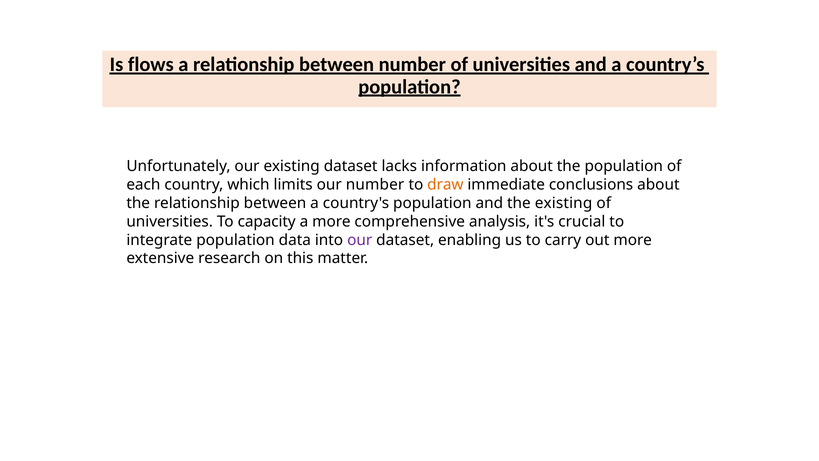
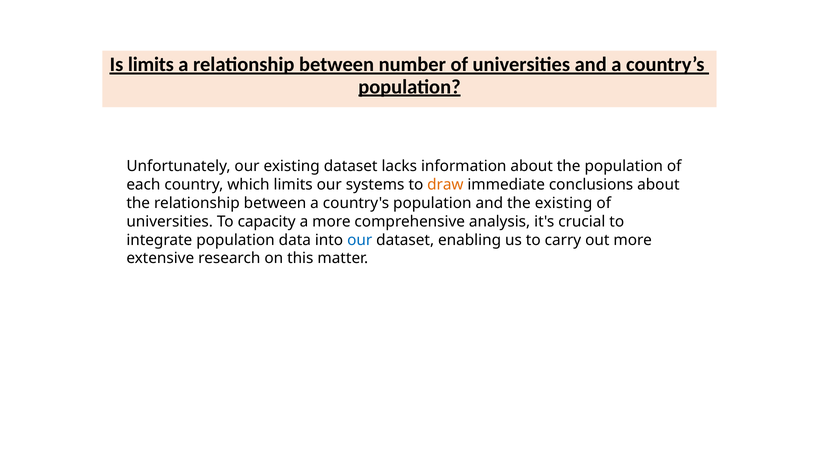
Is flows: flows -> limits (151, 65)
our number: number -> systems (375, 185)
our colour: purple -> blue (360, 240)
